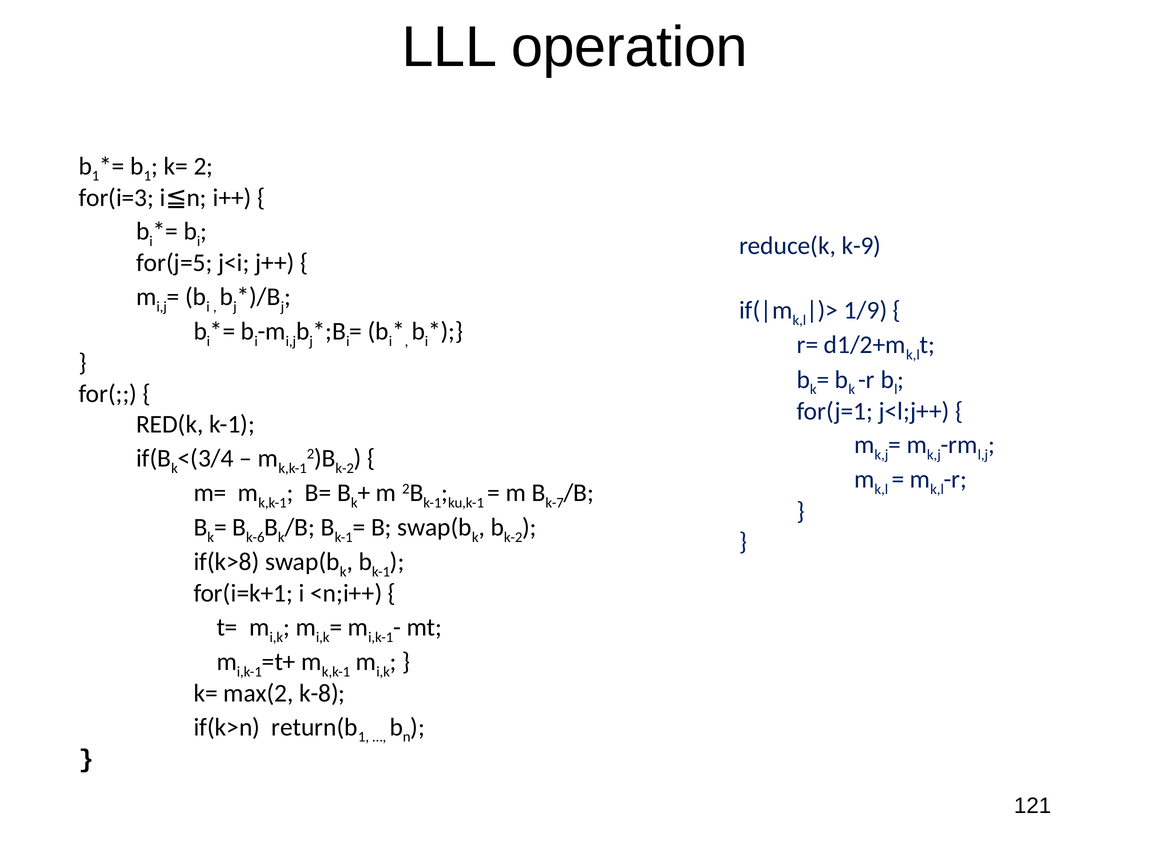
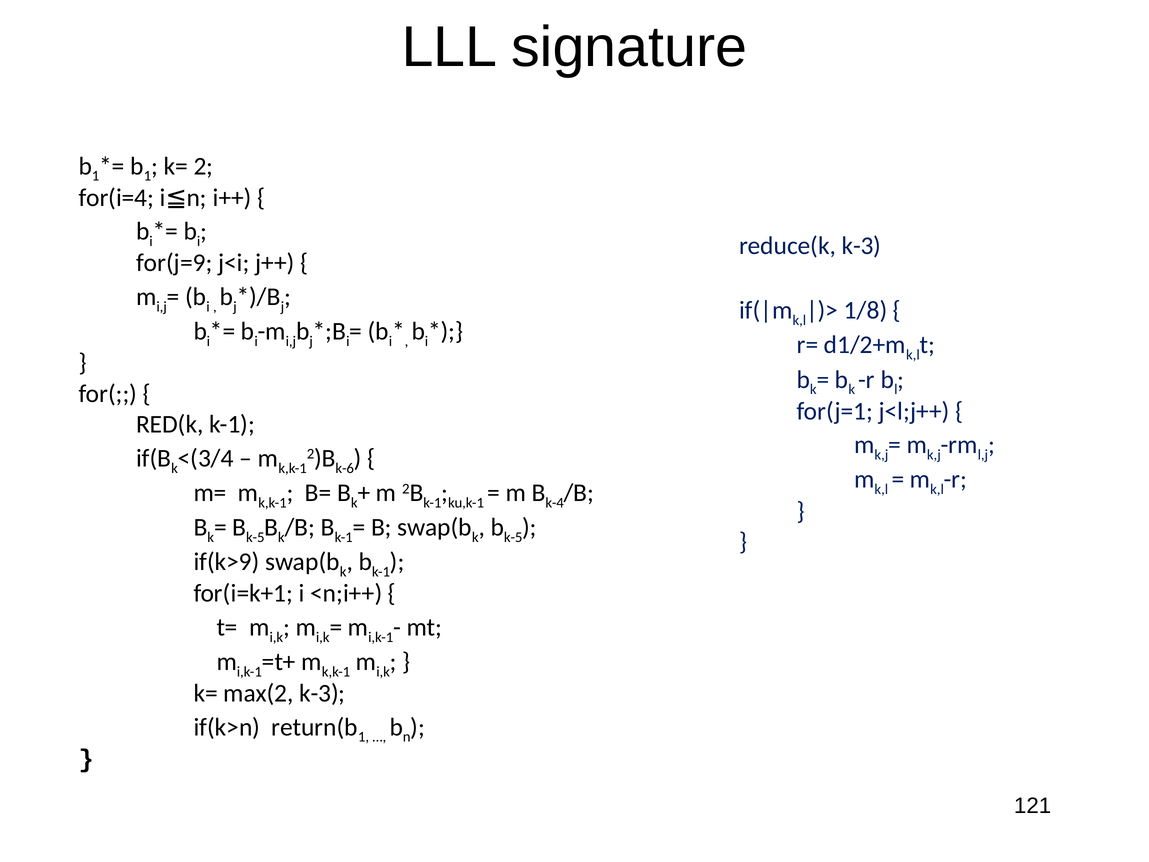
operation: operation -> signature (629, 47)
for(i=3: for(i=3 -> for(i=4 (116, 198)
reduce(k k-9: k-9 -> k-3 (861, 246)
for(j=5: for(j=5 -> for(j=9 (174, 263)
1/9: 1/9 -> 1/8 (866, 310)
k-2: k-2 -> k-6 (345, 468)
k-7: k-7 -> k-4 (555, 503)
k-6: k-6 -> k-5 (255, 537)
k-2: k-2 -> k-5 (513, 537)
if(k>8: if(k>8 -> if(k>9 (227, 562)
max(2 k-8: k-8 -> k-3 (322, 693)
